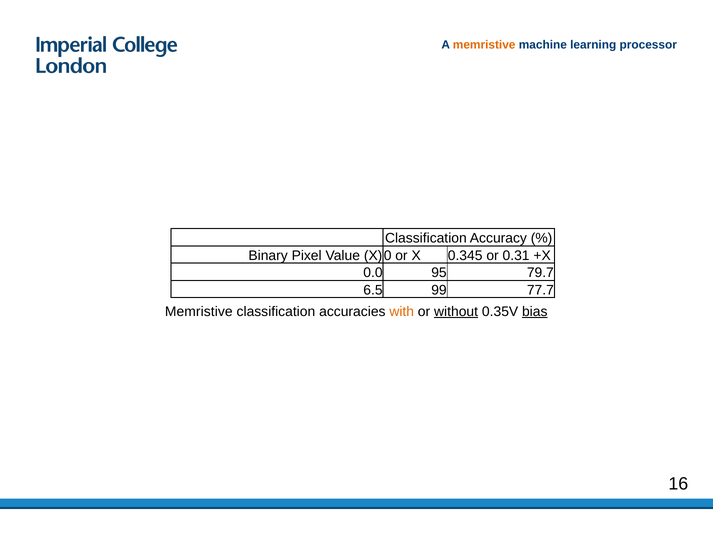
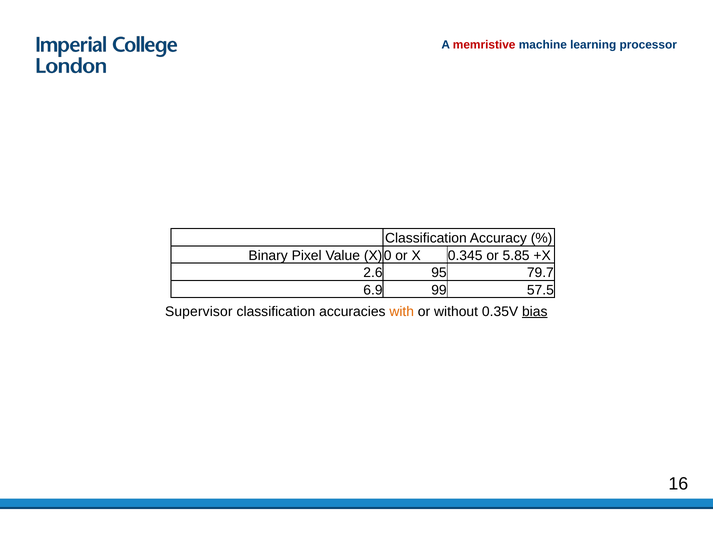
memristive colour: orange -> red (484, 45)
0.31: 0.31 -> 5.85 (516, 255)
0.0: 0.0 -> 2.6 (373, 273)
6.5: 6.5 -> 6.9 (373, 290)
77.7: 77.7 -> 57.5 (540, 290)
Memristive: Memristive -> Supervisor (199, 311)
without underline: present -> none (456, 311)
